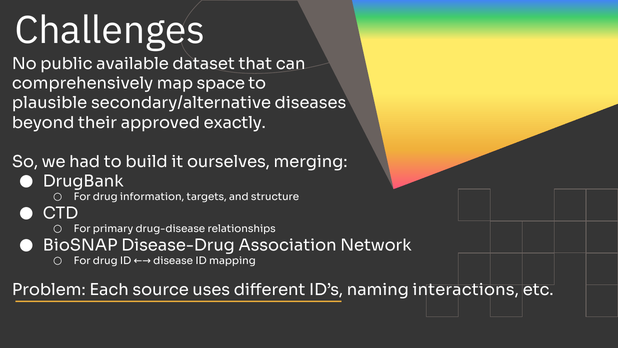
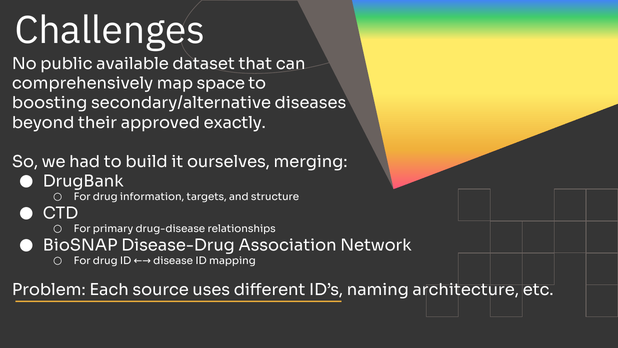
plausible: plausible -> boosting (50, 103)
interactions: interactions -> architecture (466, 289)
